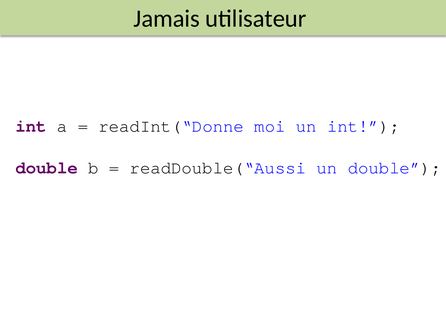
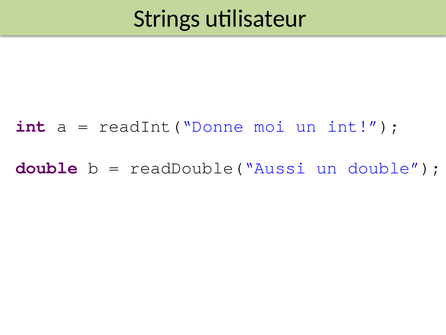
Jamais: Jamais -> Strings (167, 19)
